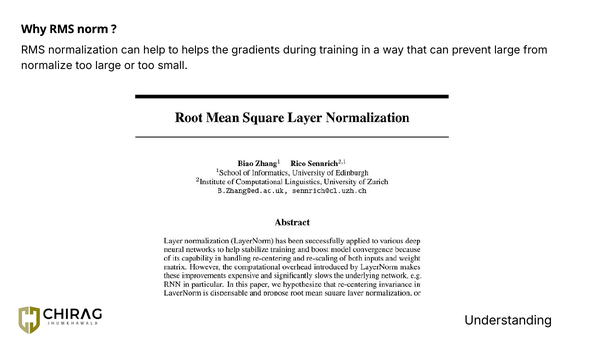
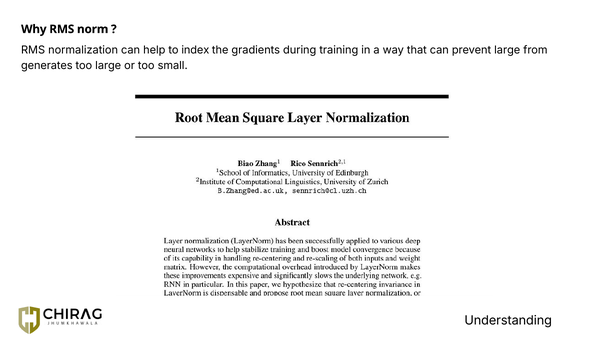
helps: helps -> index (195, 50)
normalize: normalize -> generates (47, 66)
